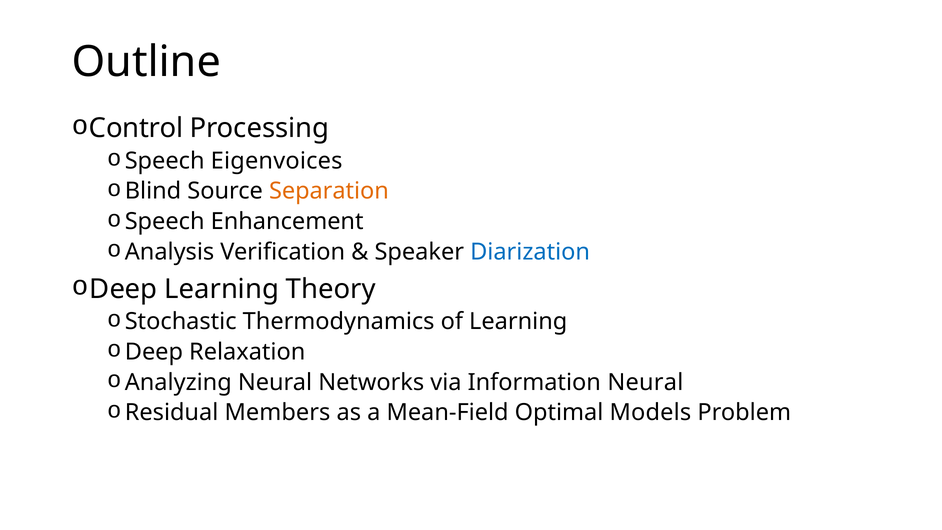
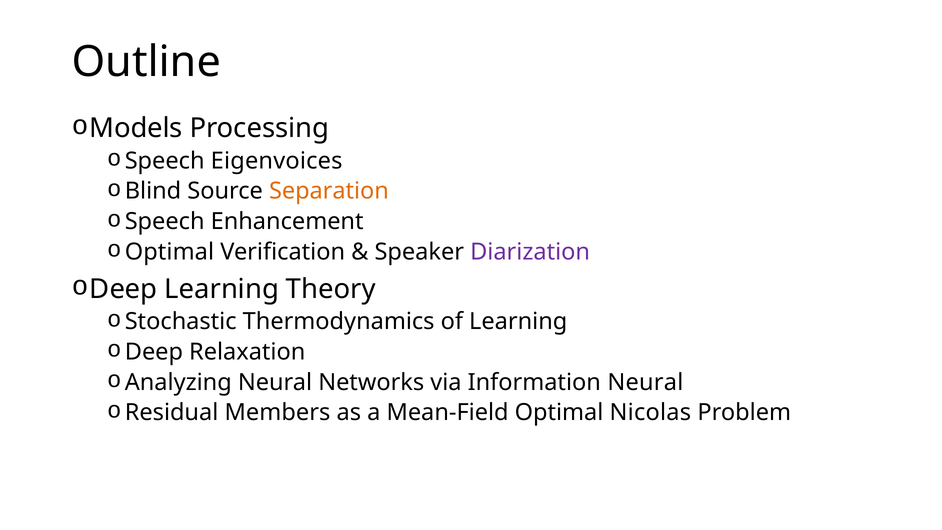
Control: Control -> Models (136, 128)
Analysis: Analysis -> Optimal (169, 252)
Diarization colour: blue -> purple (530, 252)
Models: Models -> Nicolas (650, 413)
